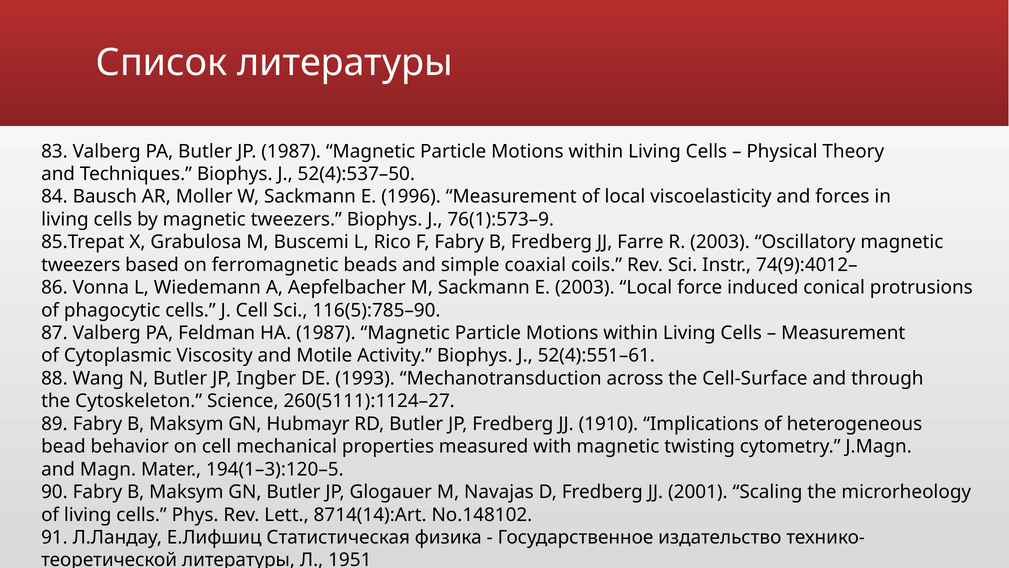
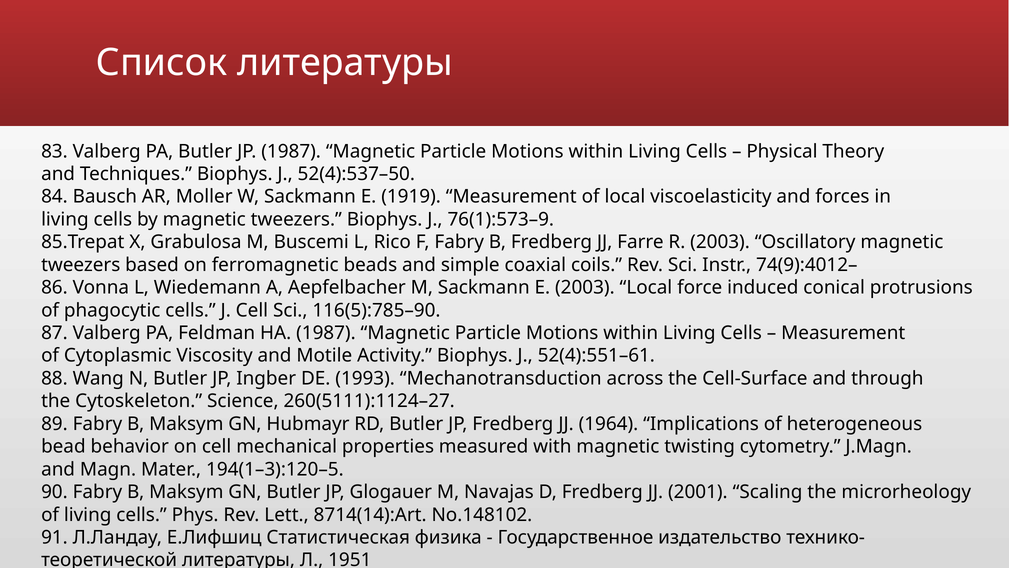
1996: 1996 -> 1919 (411, 197)
1910: 1910 -> 1964 (608, 424)
